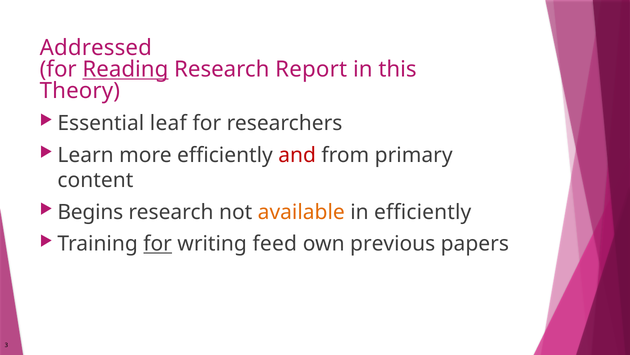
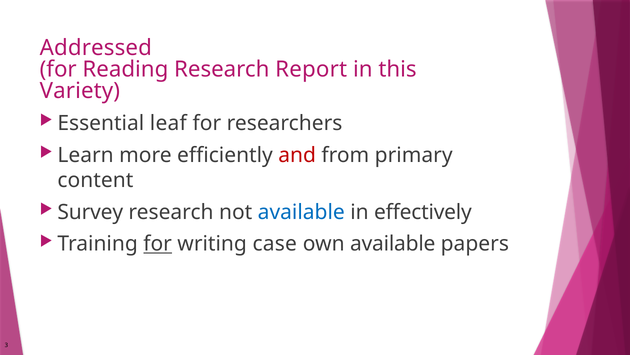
Reading underline: present -> none (125, 69)
Theory: Theory -> Variety (80, 91)
Begins: Begins -> Survey (90, 212)
available colour: orange -> blue (301, 212)
in efficiently: efficiently -> effectively (423, 212)
feed: feed -> case (275, 244)
own previous: previous -> available (393, 244)
